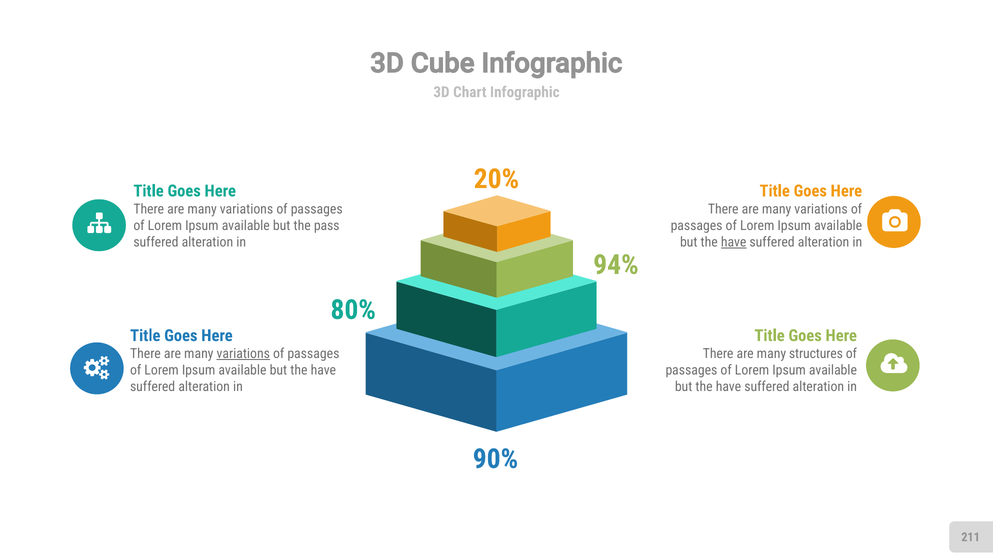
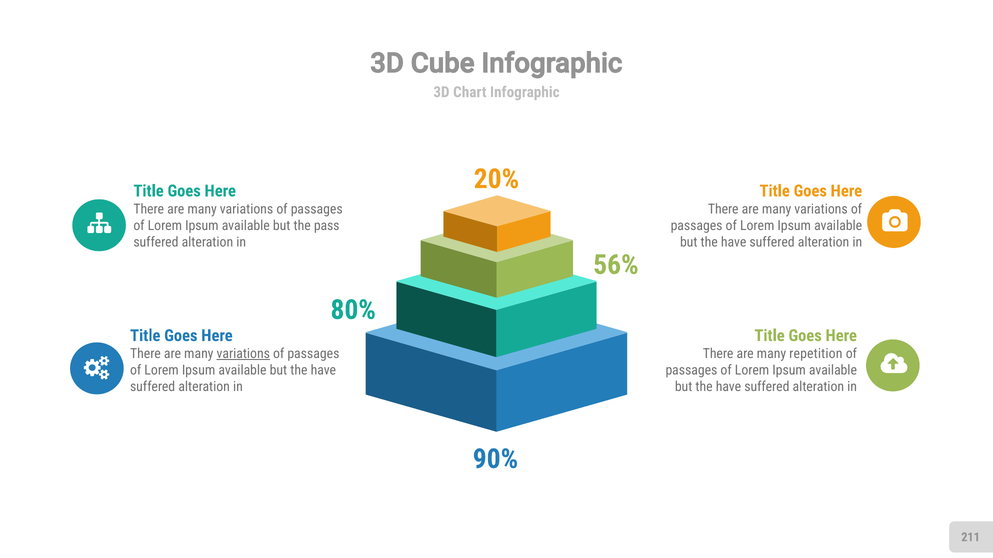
have underline: present -> none (734, 242)
94%: 94% -> 56% (616, 265)
structures: structures -> repetition (816, 354)
